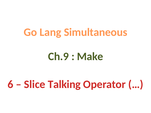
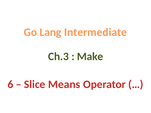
Simultaneous: Simultaneous -> Intermediate (95, 32)
Ch.9: Ch.9 -> Ch.3 (58, 57)
Talking: Talking -> Means (64, 85)
